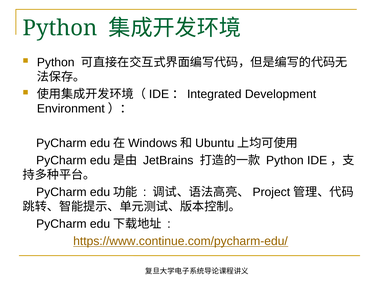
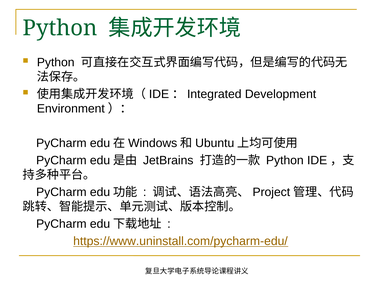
https://www.continue.com/pycharm-edu/: https://www.continue.com/pycharm-edu/ -> https://www.uninstall.com/pycharm-edu/ (180, 241)
